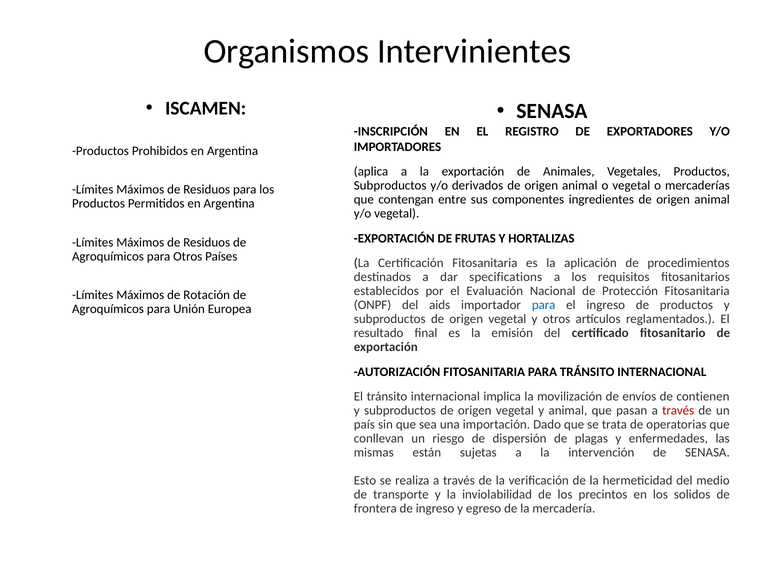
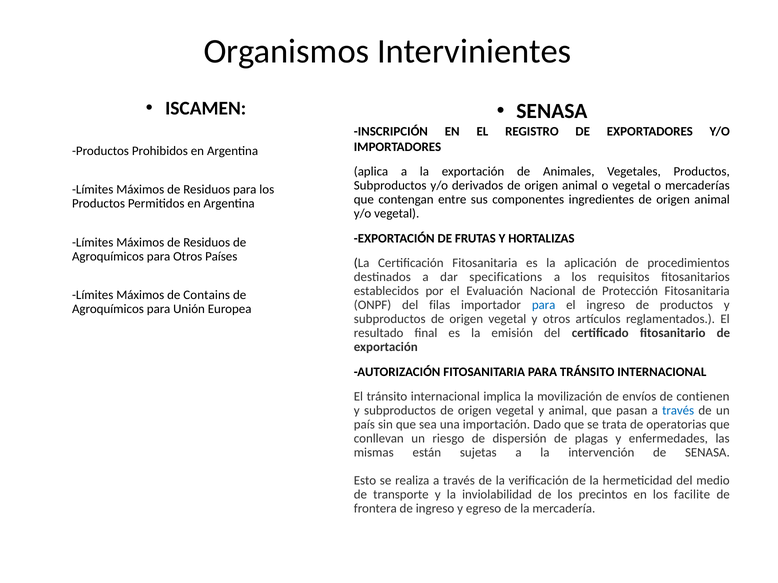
Rotación: Rotación -> Contains (207, 295)
aids: aids -> filas (440, 305)
través colour: red -> blue (678, 411)
solidos: solidos -> facilite (692, 495)
